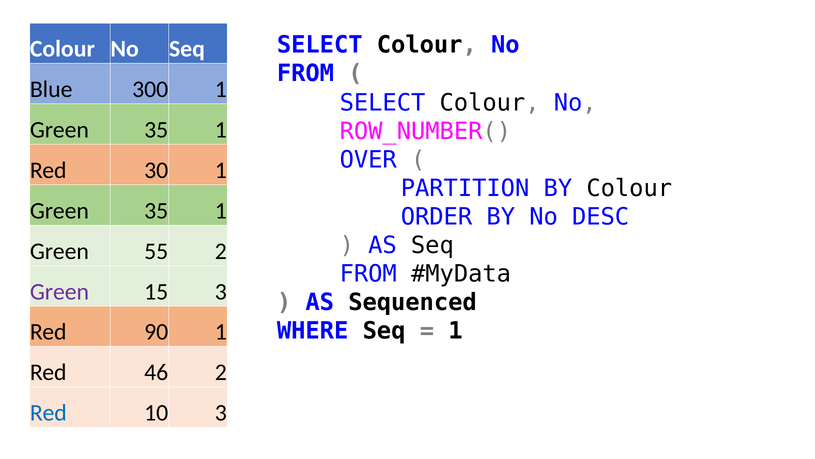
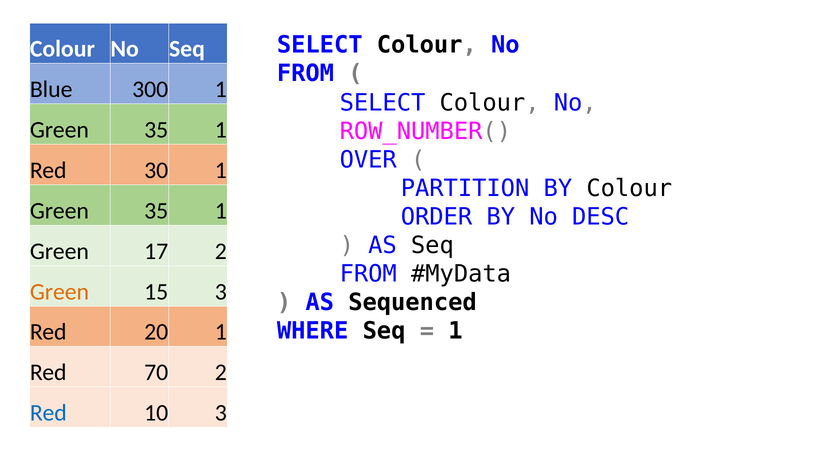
55: 55 -> 17 (156, 251)
Green colour: purple -> orange (59, 291)
90: 90 -> 20 (156, 332)
46: 46 -> 70 (156, 372)
